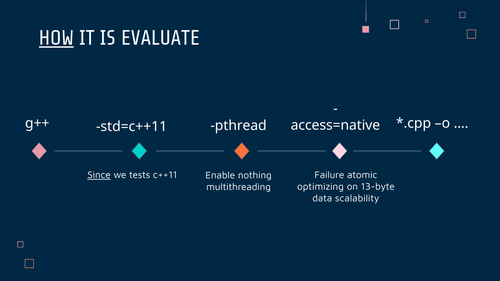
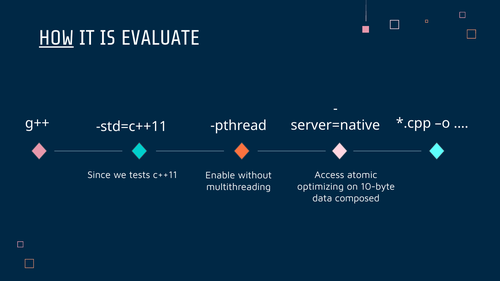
access=native: access=native -> server=native (335, 125)
Since underline: present -> none (99, 175)
nothing: nothing -> without (255, 175)
Failure: Failure -> Access (329, 175)
13-byte: 13-byte -> 10-byte (378, 187)
scalability: scalability -> composed (357, 199)
